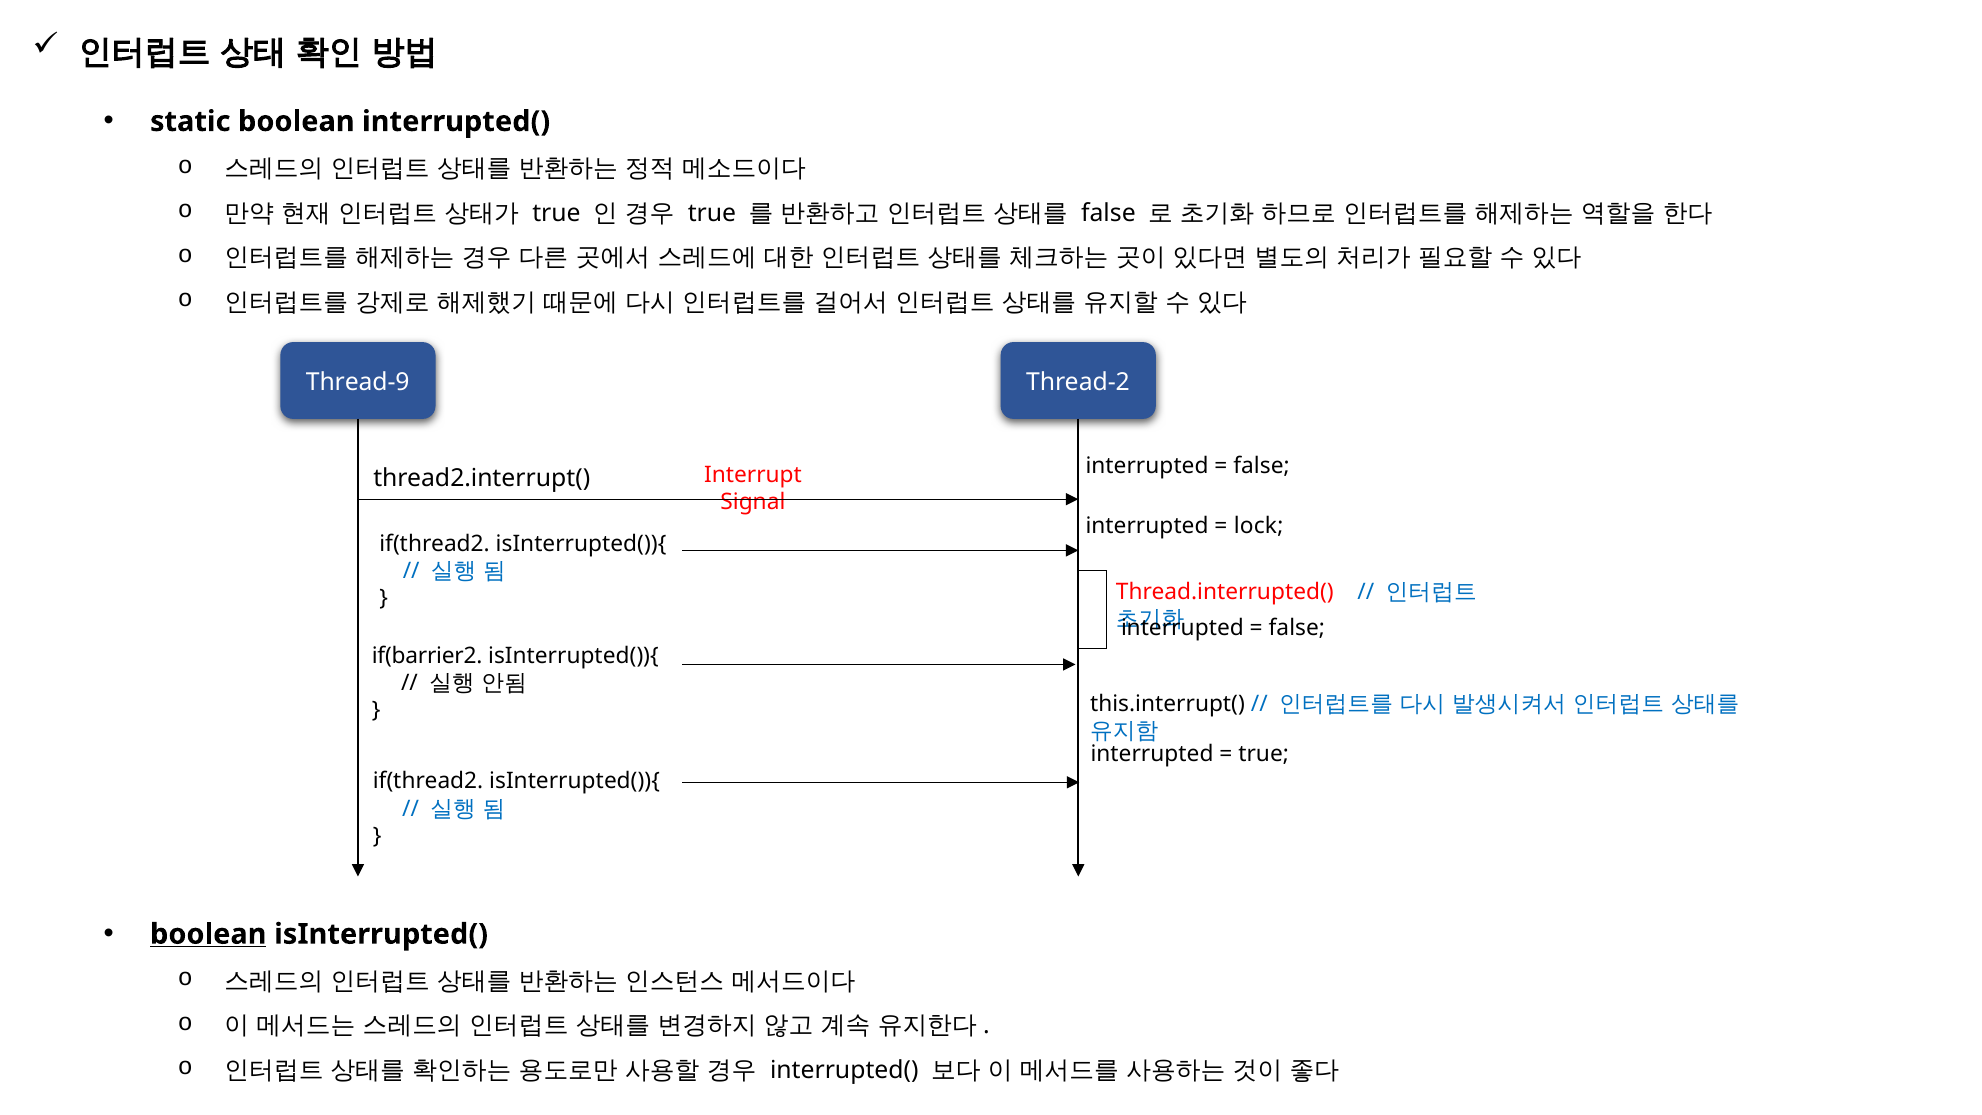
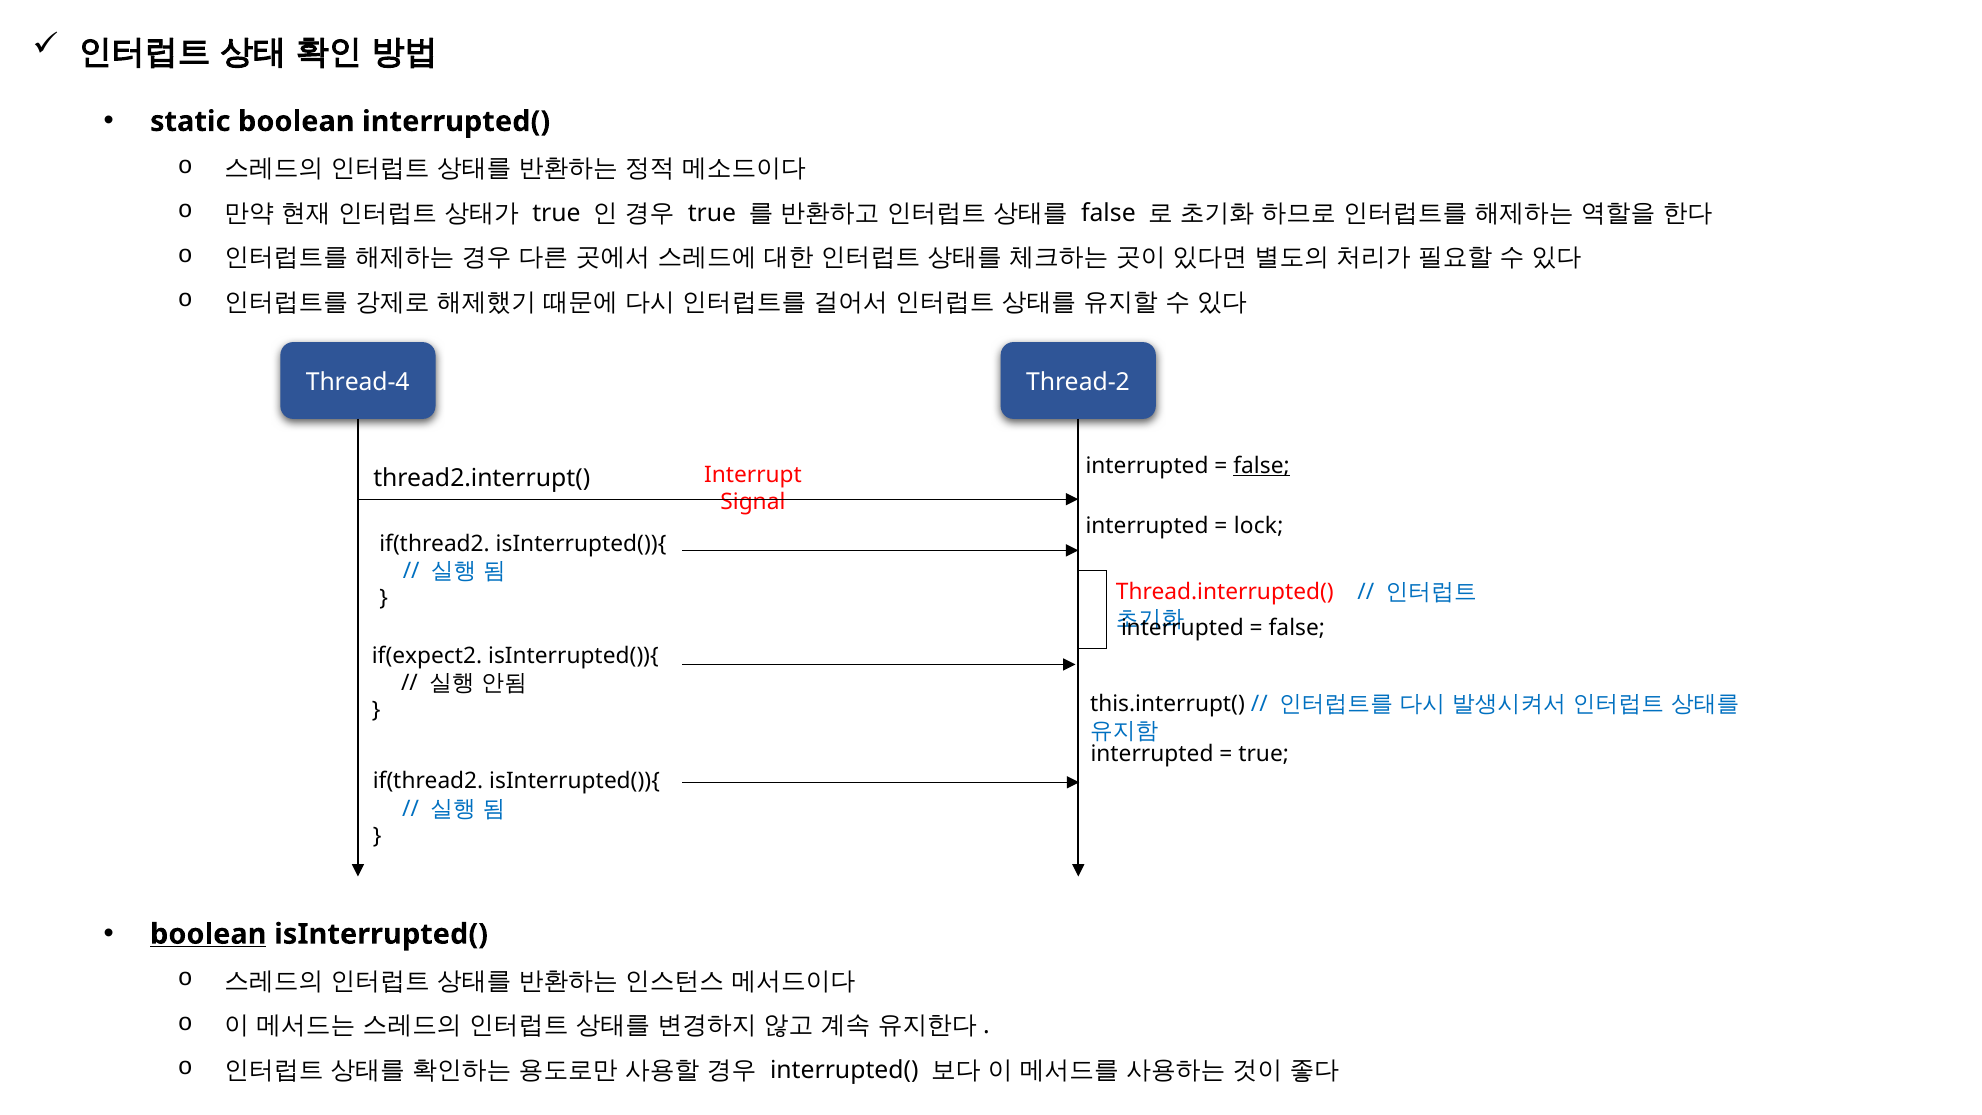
Thread-9: Thread-9 -> Thread-4 (358, 382)
false underline: none -> present (1262, 466)
if(barrier2: if(barrier2 -> if(expect2 (427, 656)
